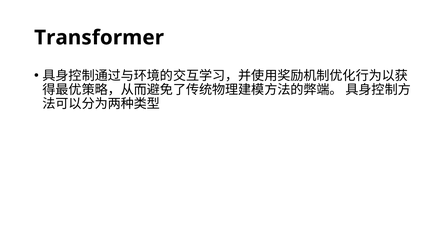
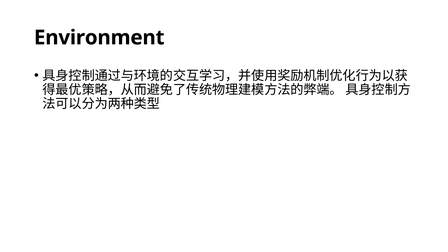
Transformer: Transformer -> Environment (99, 38)
